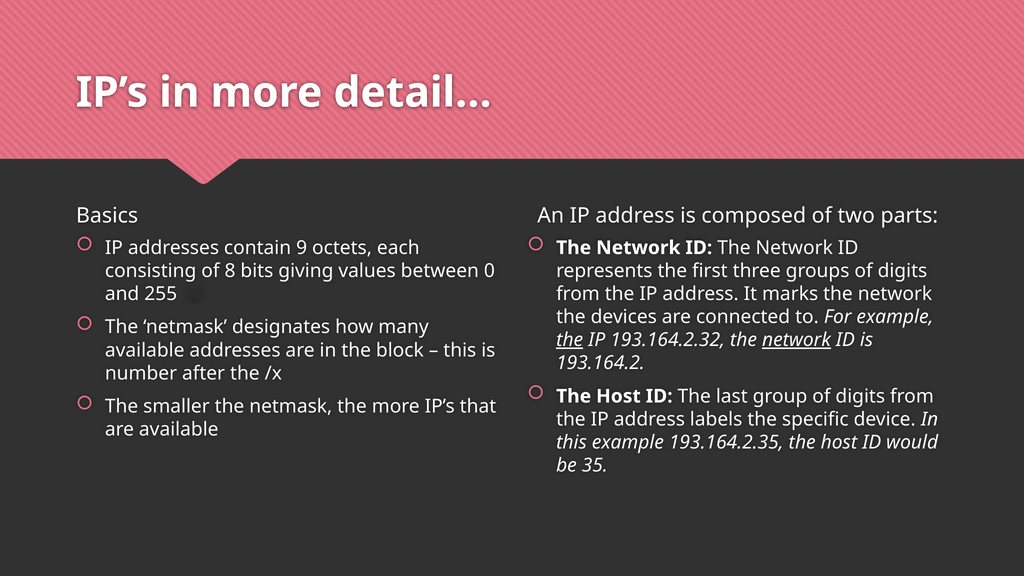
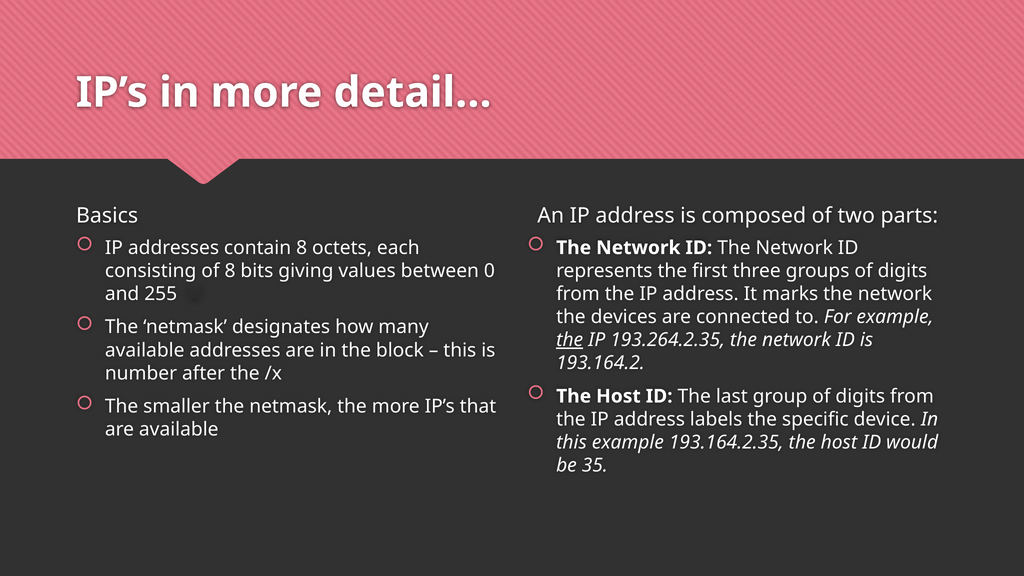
contain 9: 9 -> 8 (302, 248)
193.164.2.32: 193.164.2.32 -> 193.264.2.35 (668, 340)
network underline: present -> none (796, 340)
